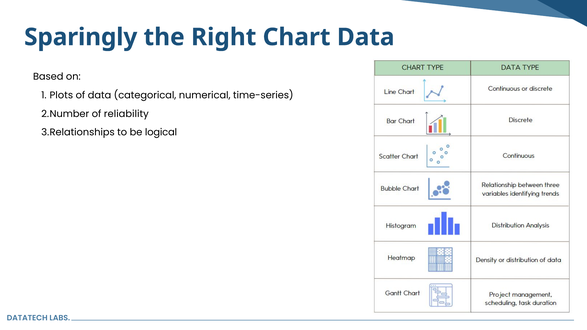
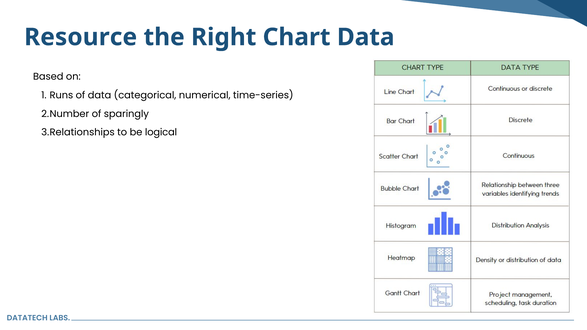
Sparingly: Sparingly -> Resource (81, 37)
Plots: Plots -> Runs (61, 95)
reliability: reliability -> sparingly (126, 114)
